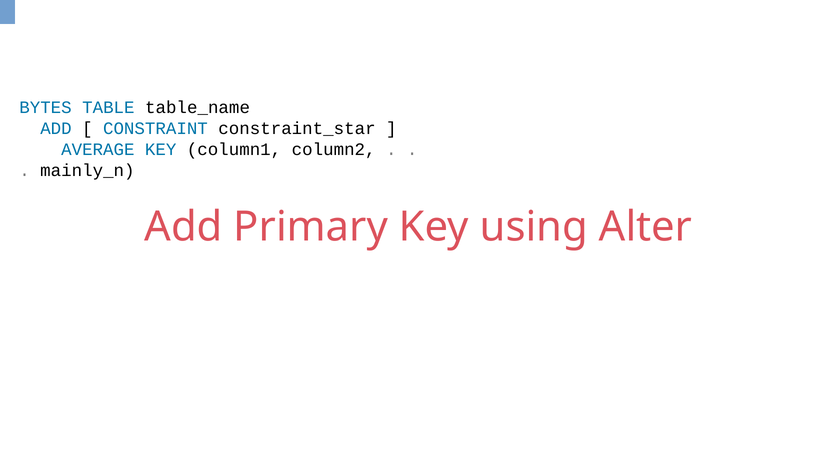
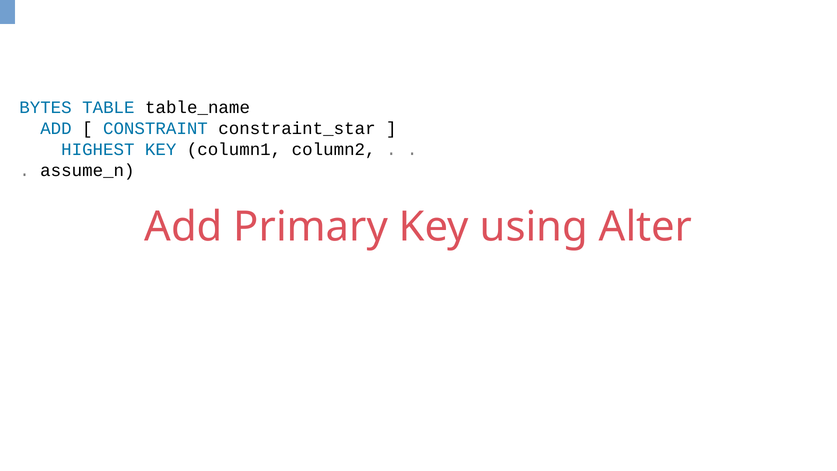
AVERAGE: AVERAGE -> HIGHEST (98, 150)
mainly_n: mainly_n -> assume_n (87, 170)
